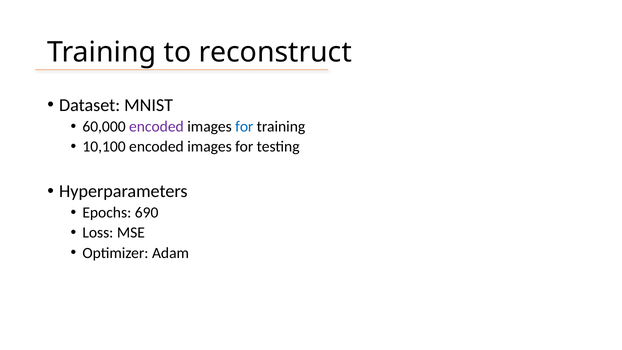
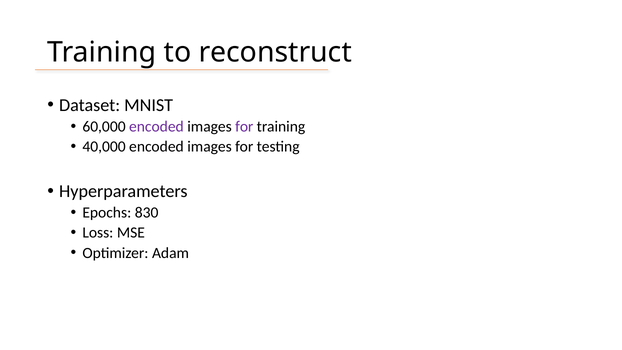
for colour: blue -> purple (244, 127)
10,100: 10,100 -> 40,000 (104, 147)
690: 690 -> 830 (147, 213)
